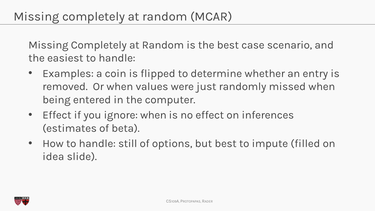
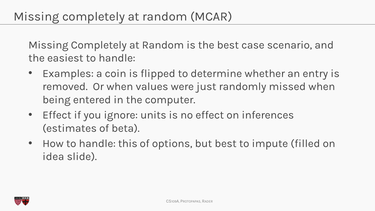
ignore when: when -> units (153, 115)
still: still -> this (128, 143)
